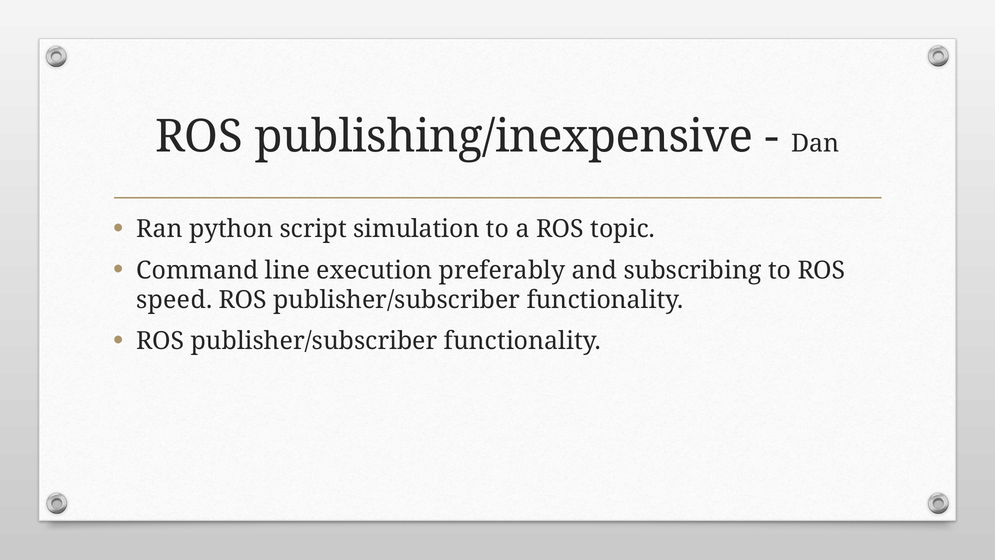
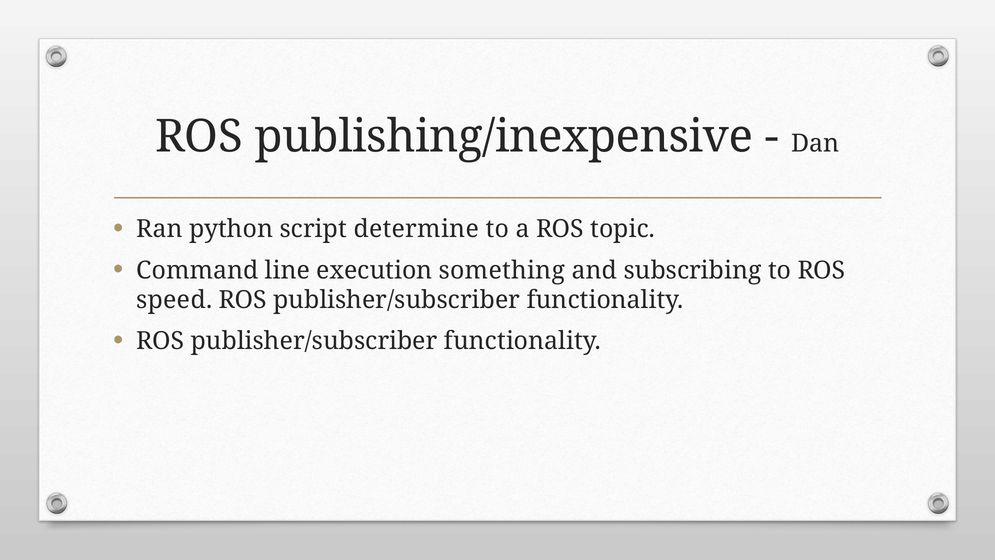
simulation: simulation -> determine (416, 229)
preferably: preferably -> something (502, 270)
